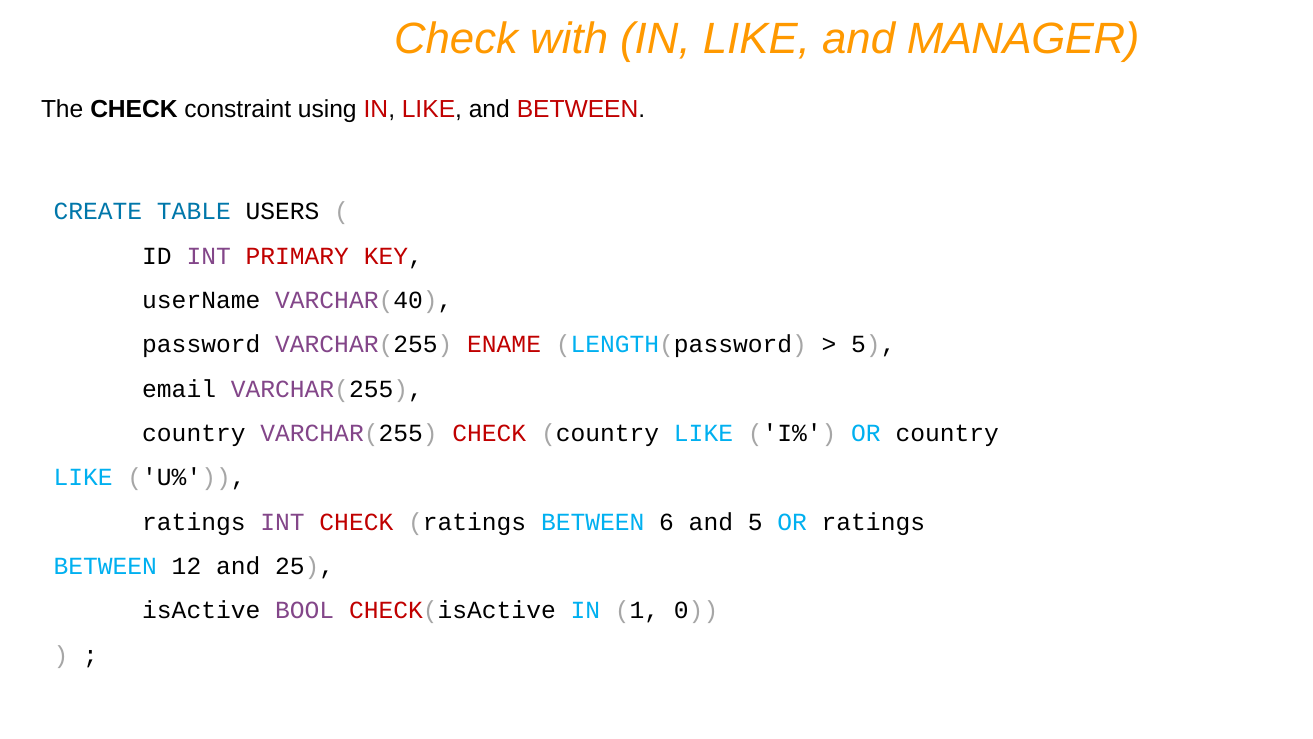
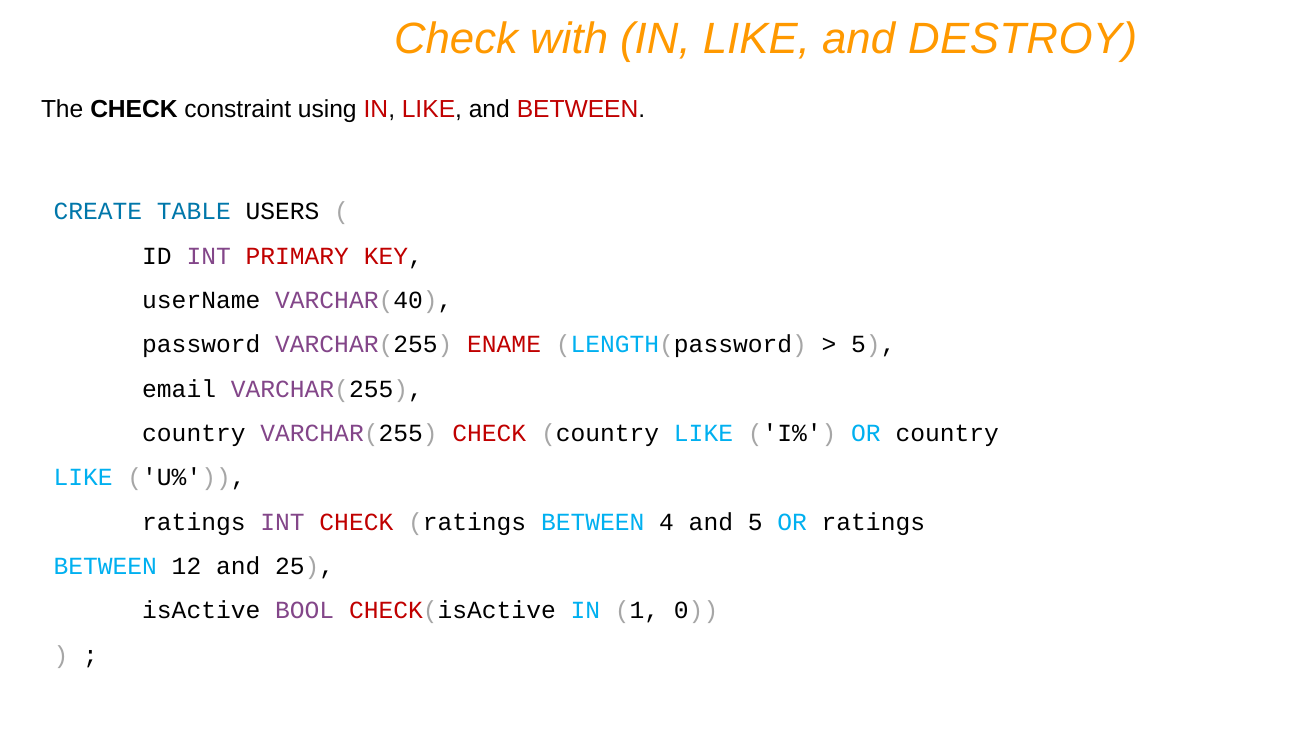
MANAGER: MANAGER -> DESTROY (1023, 39)
6: 6 -> 4 (667, 522)
